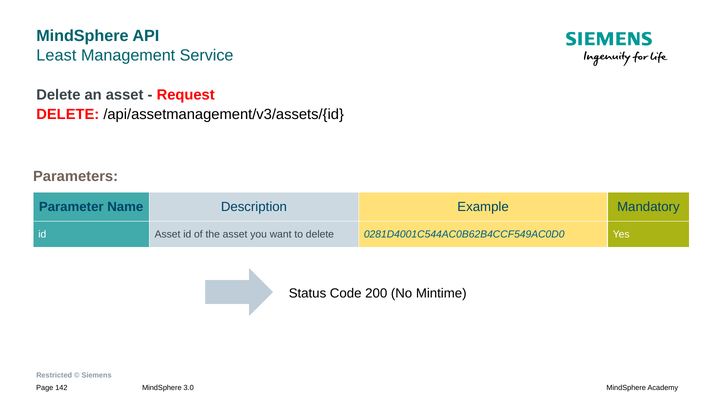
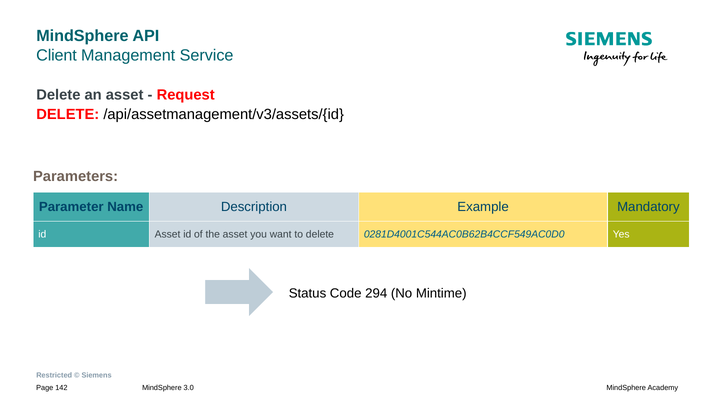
Least: Least -> Client (56, 55)
200: 200 -> 294 (376, 293)
